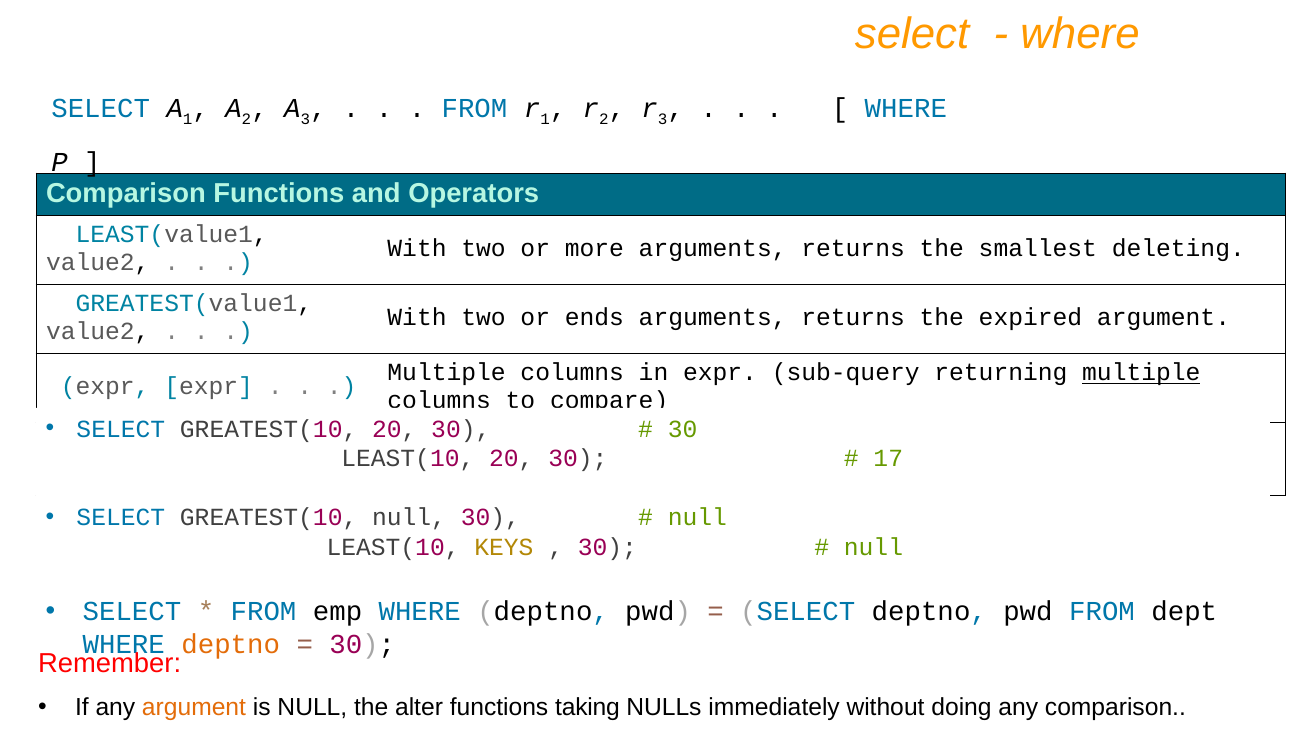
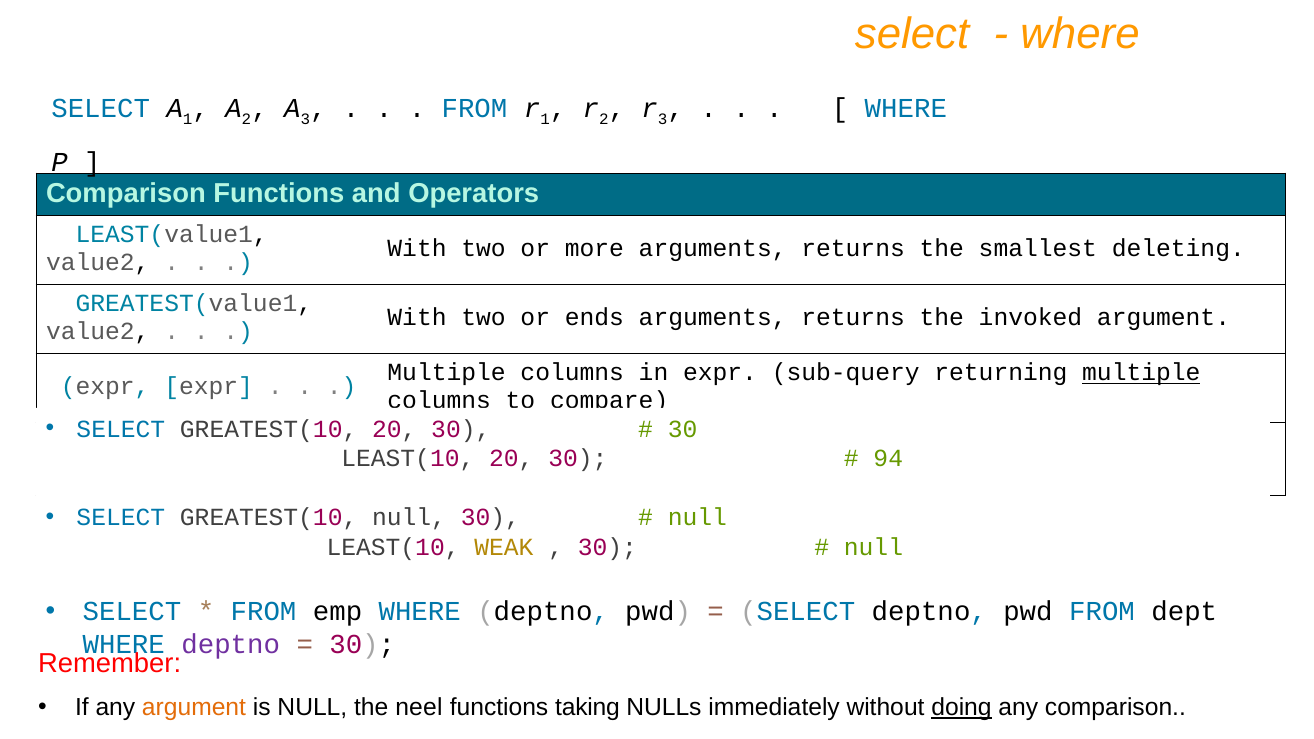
expired: expired -> invoked (1030, 318)
17: 17 -> 94 (888, 459)
KEYS: KEYS -> WEAK (504, 547)
deptno colour: orange -> purple (231, 645)
alter: alter -> neel (419, 708)
doing underline: none -> present (962, 708)
